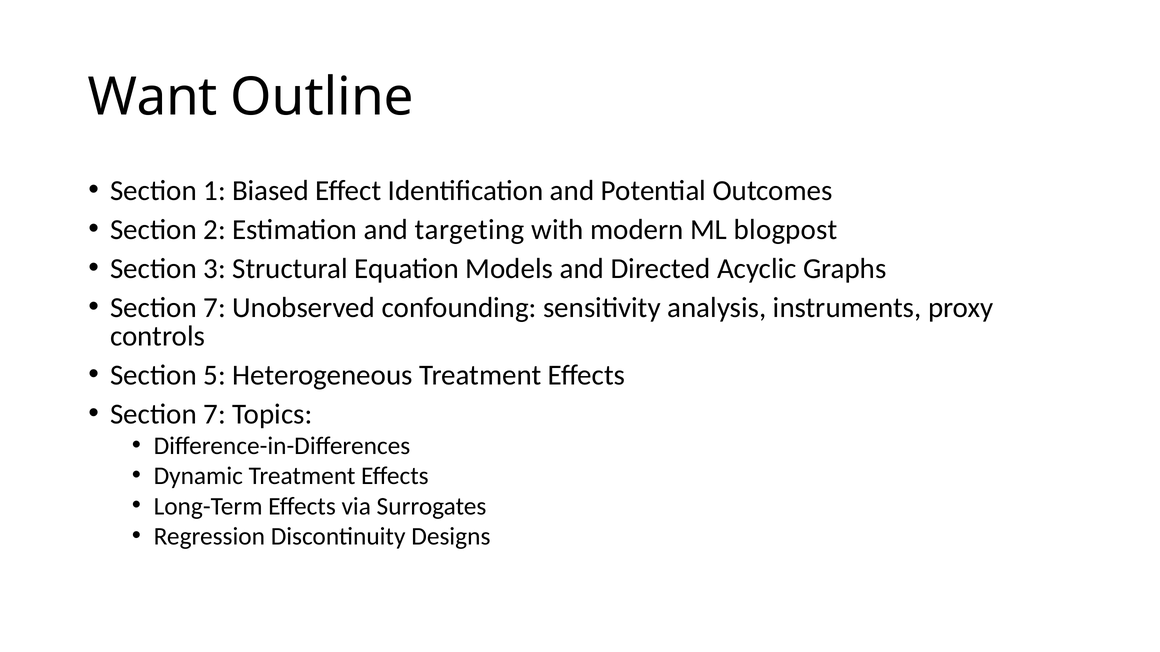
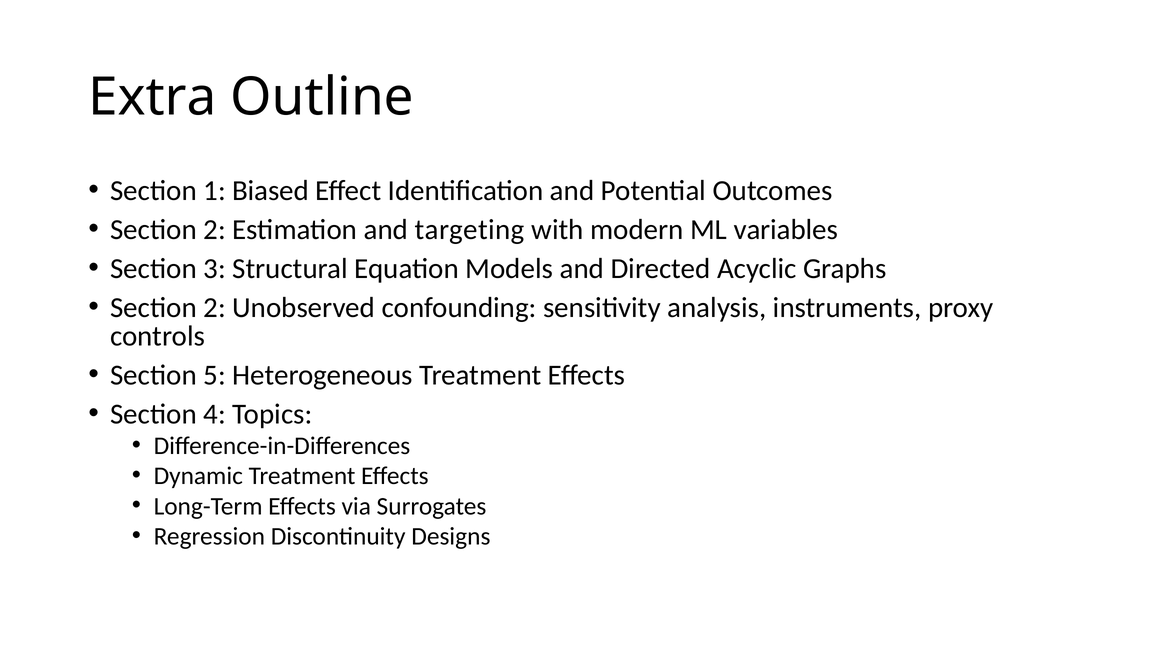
Want: Want -> Extra (152, 97)
blogpost: blogpost -> variables (786, 230)
7: 7 -> 2 (215, 308)
7: 7 -> 4 (215, 414)
